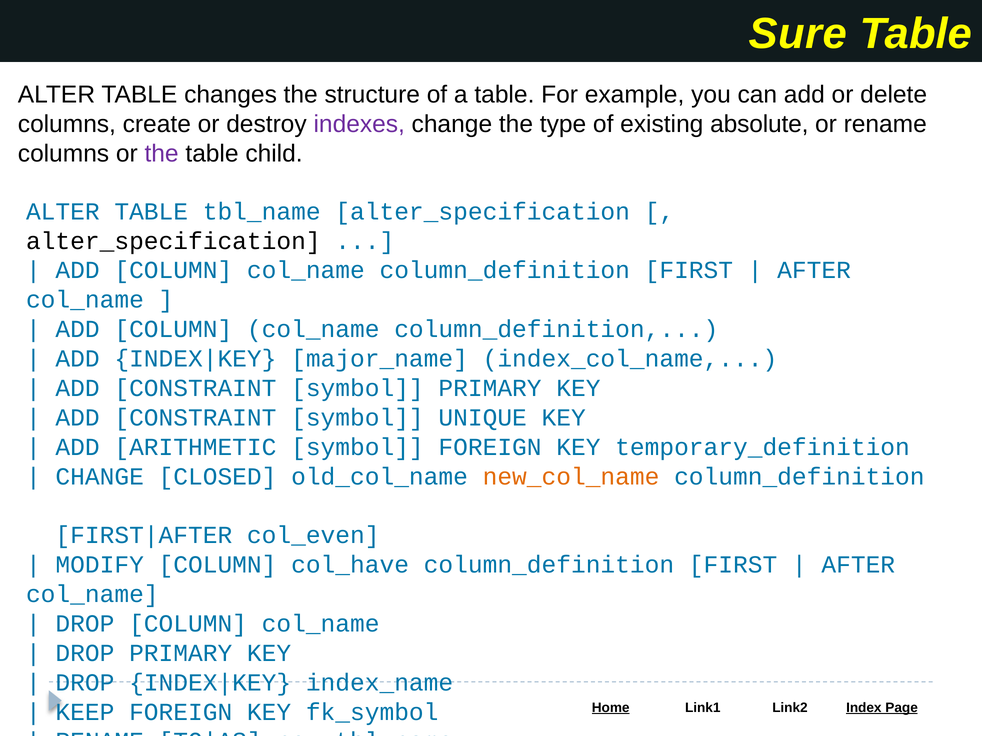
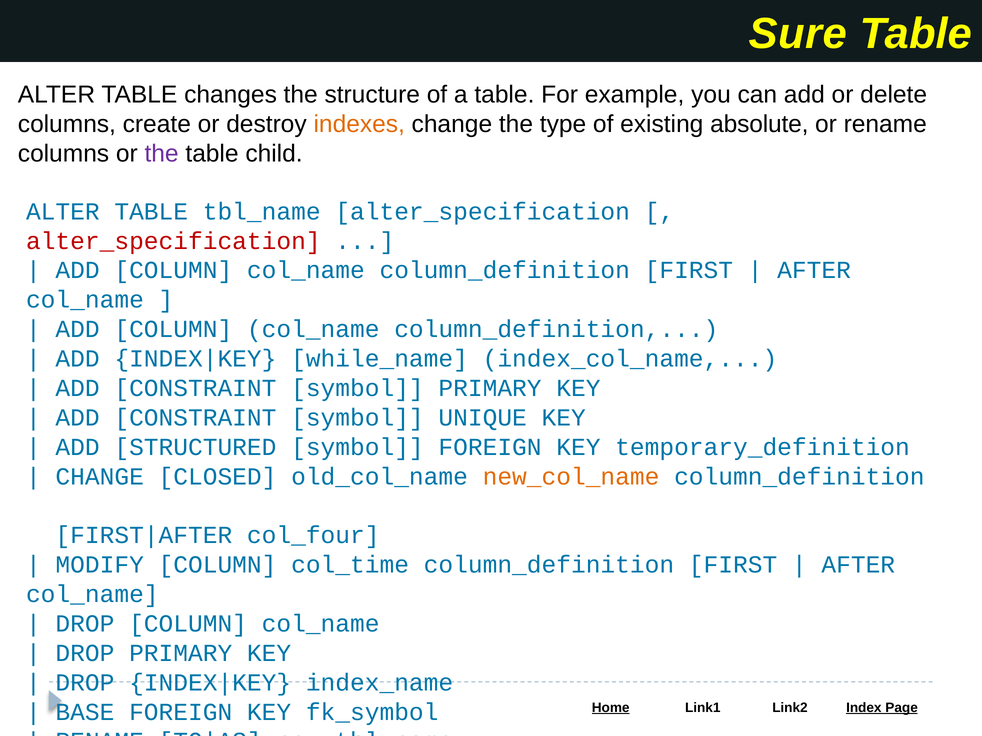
indexes colour: purple -> orange (359, 124)
alter_specification colour: black -> red (173, 241)
major_name: major_name -> while_name (380, 359)
ARITHMETIC: ARITHMETIC -> STRUCTURED (195, 447)
col_even: col_even -> col_four (313, 536)
col_have: col_have -> col_time (350, 565)
KEEP: KEEP -> BASE (85, 712)
